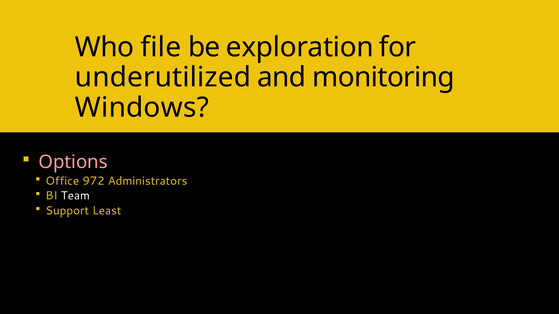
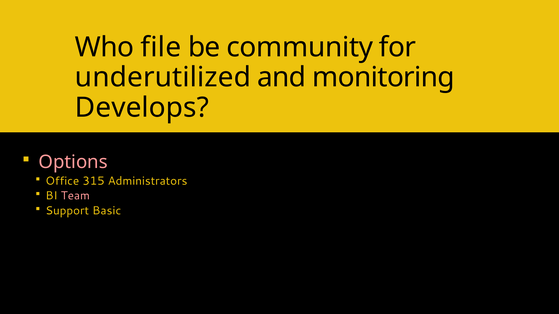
exploration: exploration -> community (300, 47)
Windows: Windows -> Develops (142, 108)
972: 972 -> 315 (94, 181)
Team colour: white -> pink (75, 196)
Least: Least -> Basic (107, 211)
